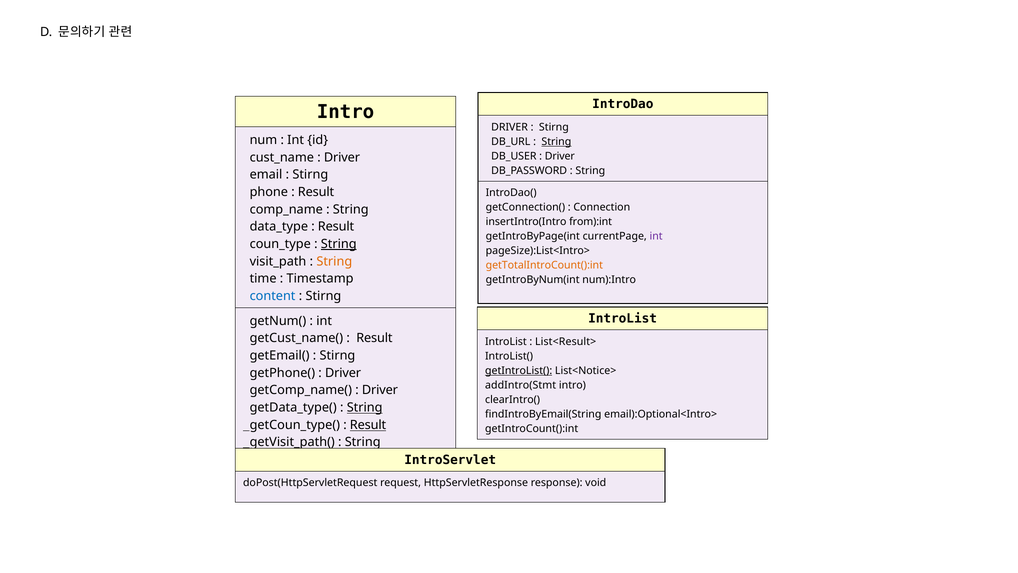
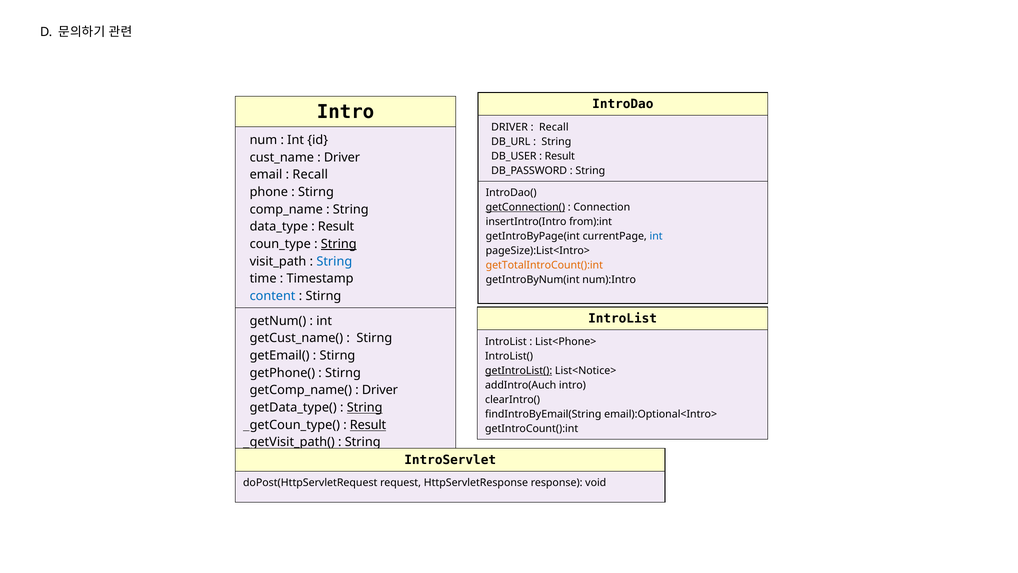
Stirng: Stirng -> Recall (554, 127)
String underline: present -> none (556, 142)
Driver: Driver -> Result (560, 156)
Stirng: Stirng -> Recall (310, 175)
Result: Result -> Stirng (316, 192)
getConnection( underline: none -> present (525, 207)
int colour: purple -> blue (656, 236)
String colour: orange -> blue (334, 261)
Result: Result -> Stirng (374, 338)
List<Result>: List<Result> -> List<Phone> (566, 341)
Driver: Driver -> Stirng (343, 373)
addIntro(Stmt: addIntro(Stmt -> addIntro(Auch (521, 385)
